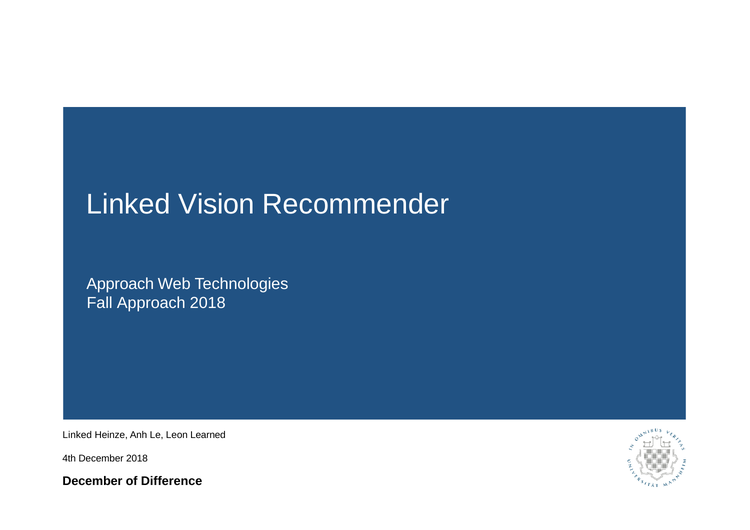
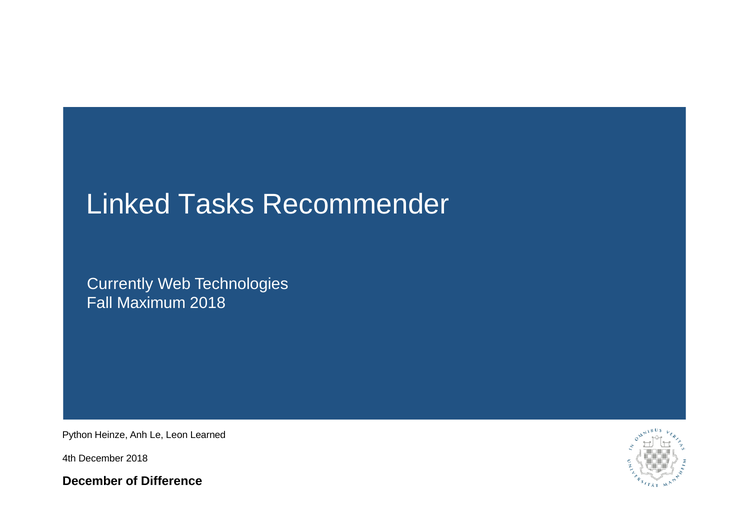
Vision: Vision -> Tasks (216, 205)
Approach: Approach -> Currently (120, 284)
Fall Approach: Approach -> Maximum (151, 303)
Linked: Linked -> Python (77, 435)
